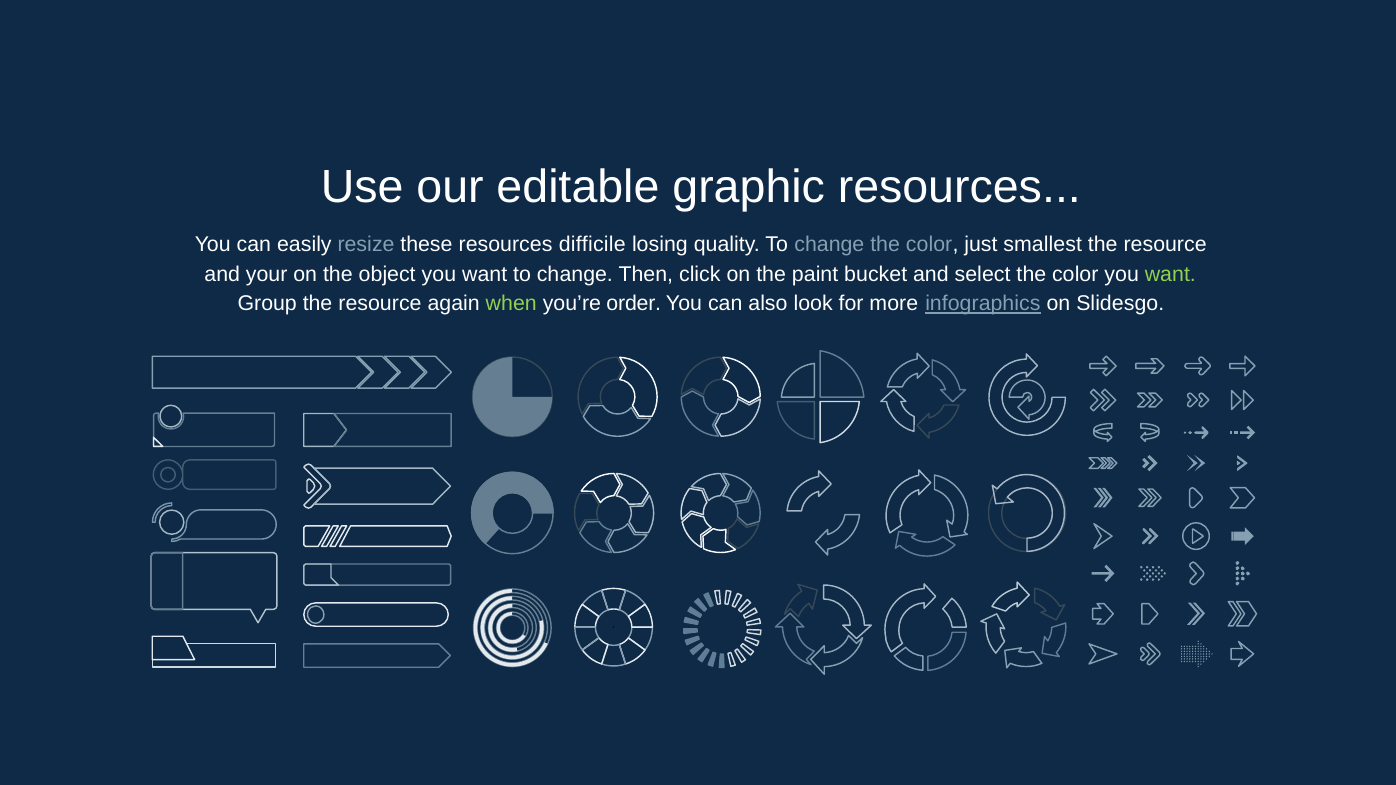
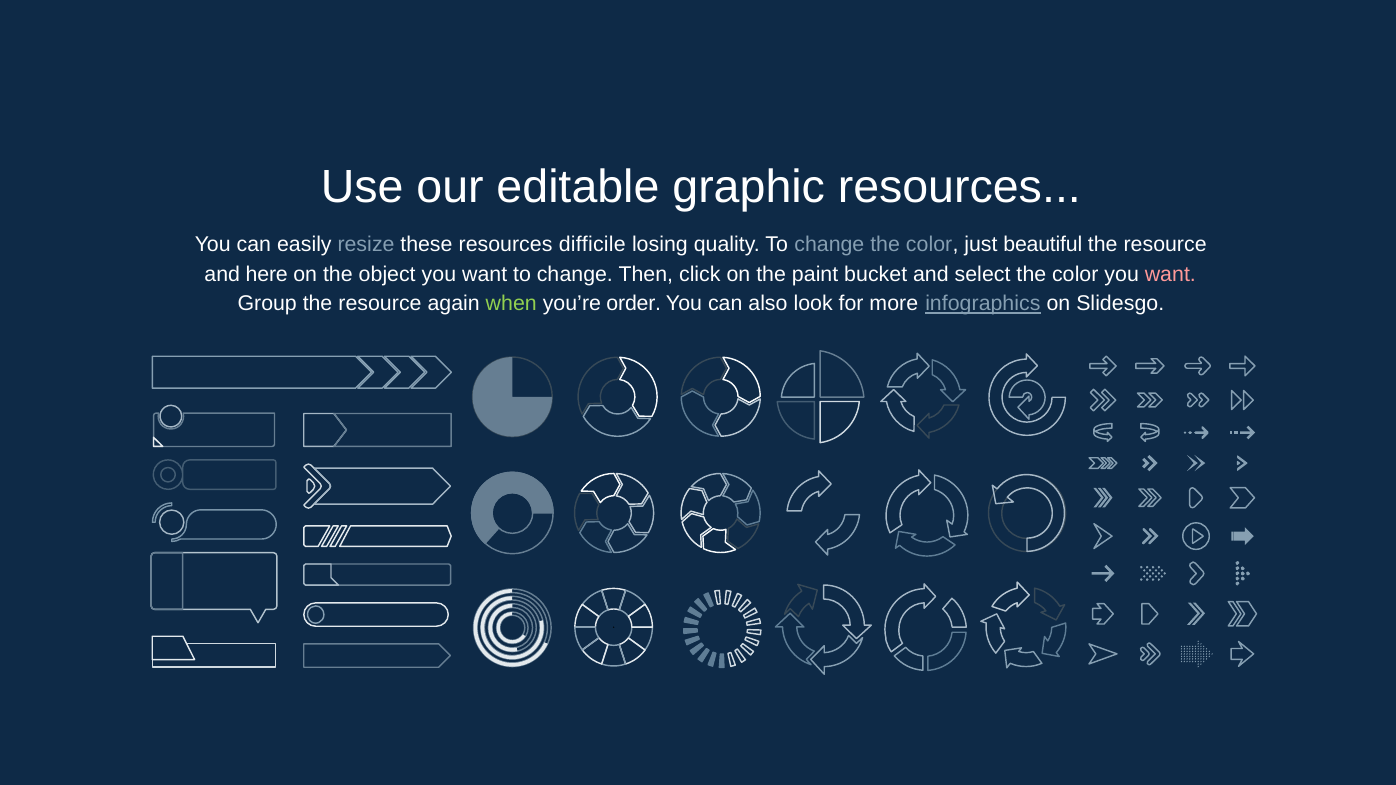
smallest: smallest -> beautiful (1043, 245)
your: your -> here (267, 274)
want colour: light green -> pink (1170, 274)
